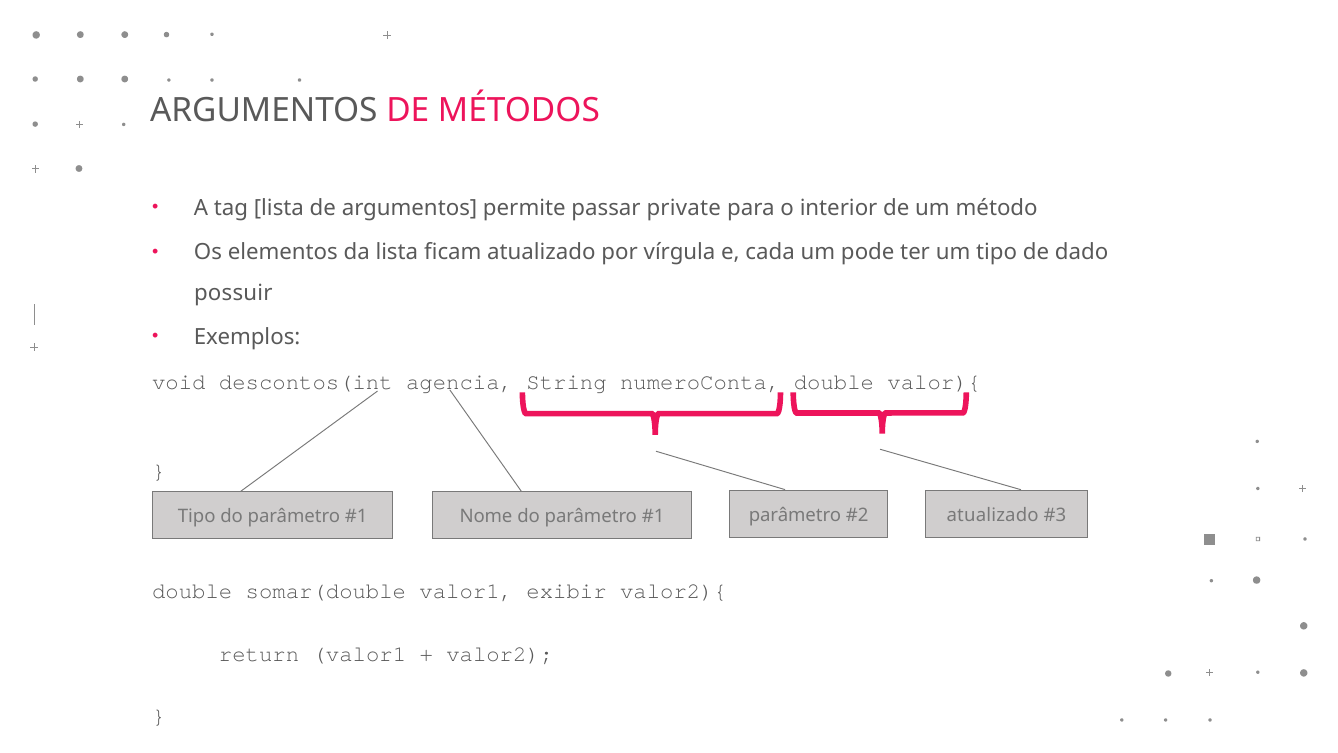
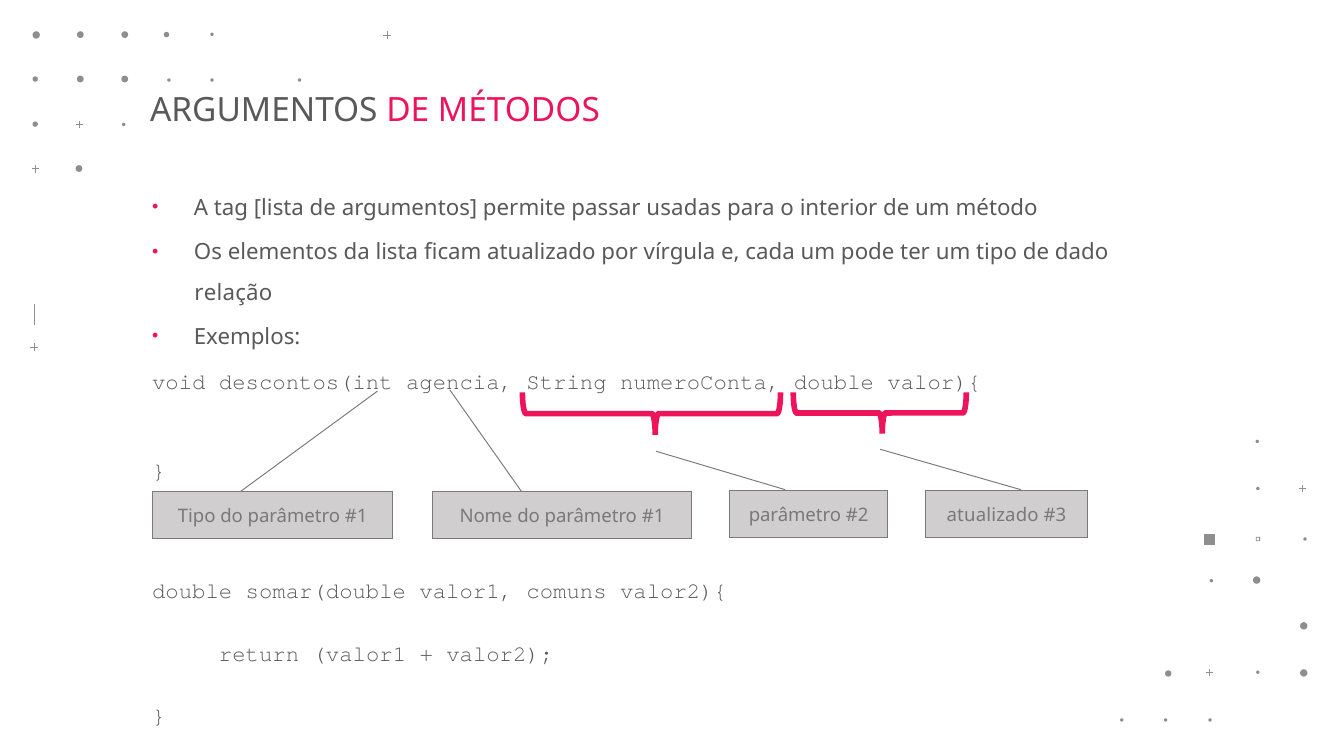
private: private -> usadas (684, 208)
possuir: possuir -> relação (233, 293)
exibir: exibir -> comuns (567, 591)
